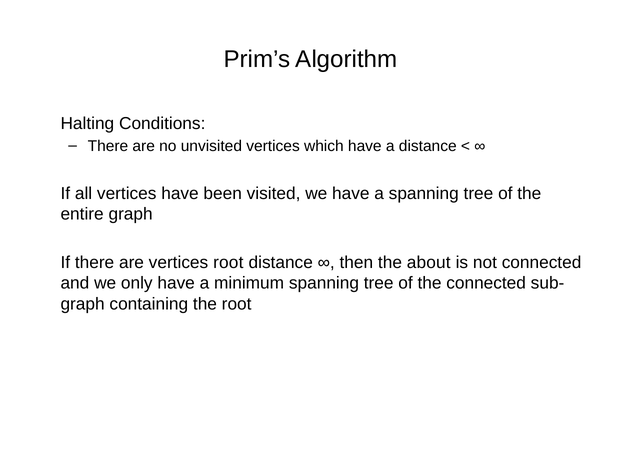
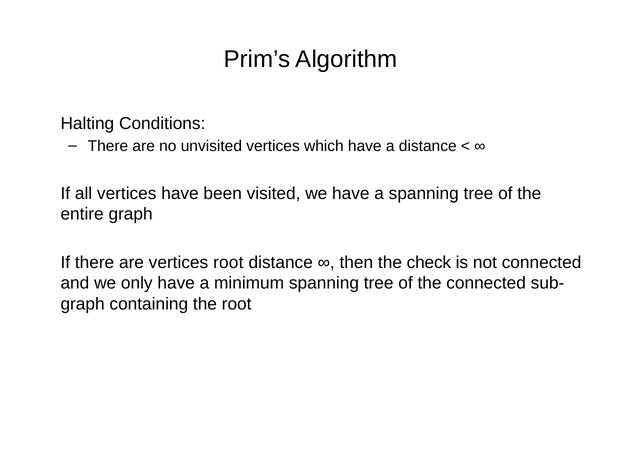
about: about -> check (429, 262)
